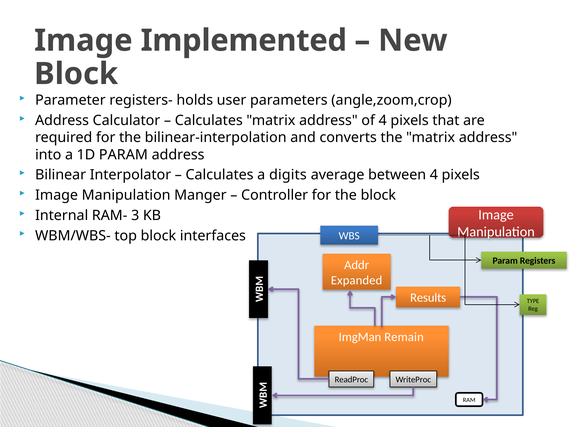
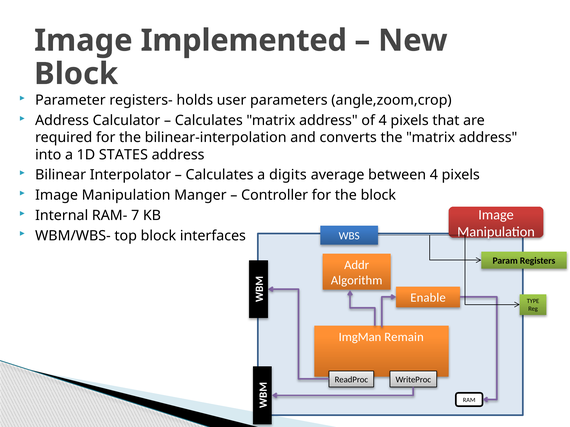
1D PARAM: PARAM -> STATES (123, 155)
3: 3 -> 7 (135, 216)
Expanded: Expanded -> Algorithm (357, 281)
Results: Results -> Enable (428, 298)
